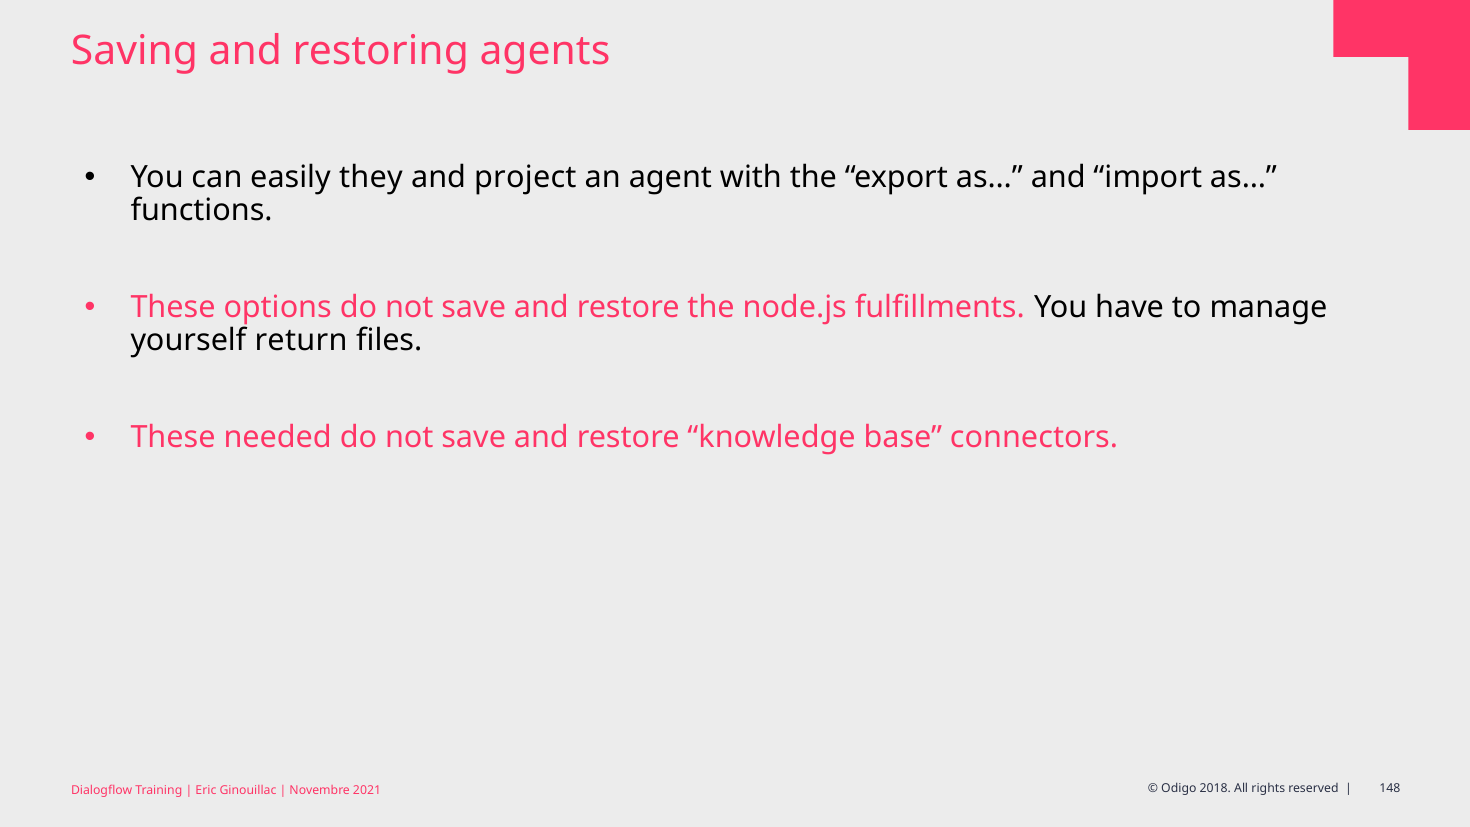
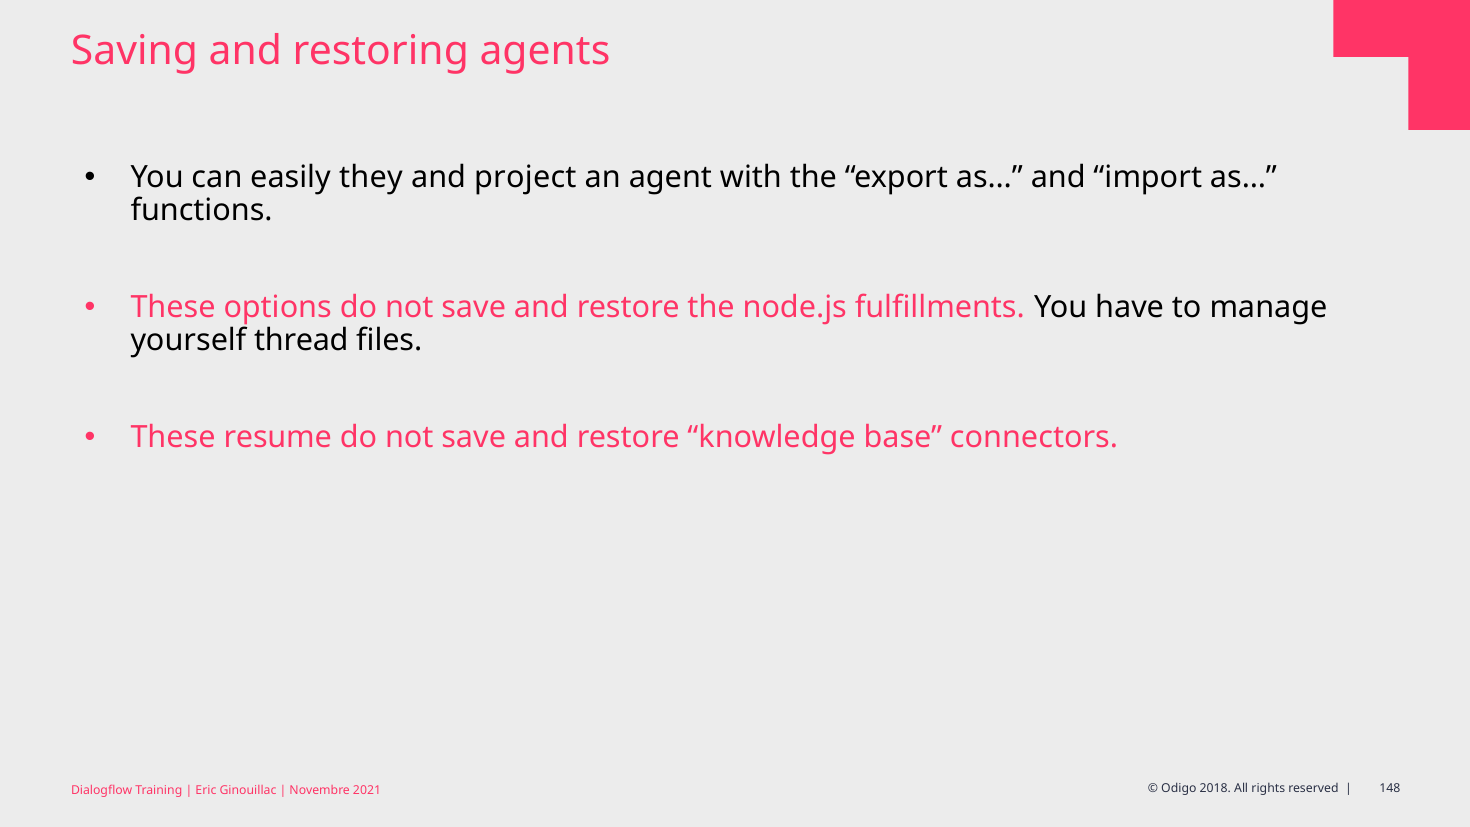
return: return -> thread (301, 340)
needed: needed -> resume (278, 437)
